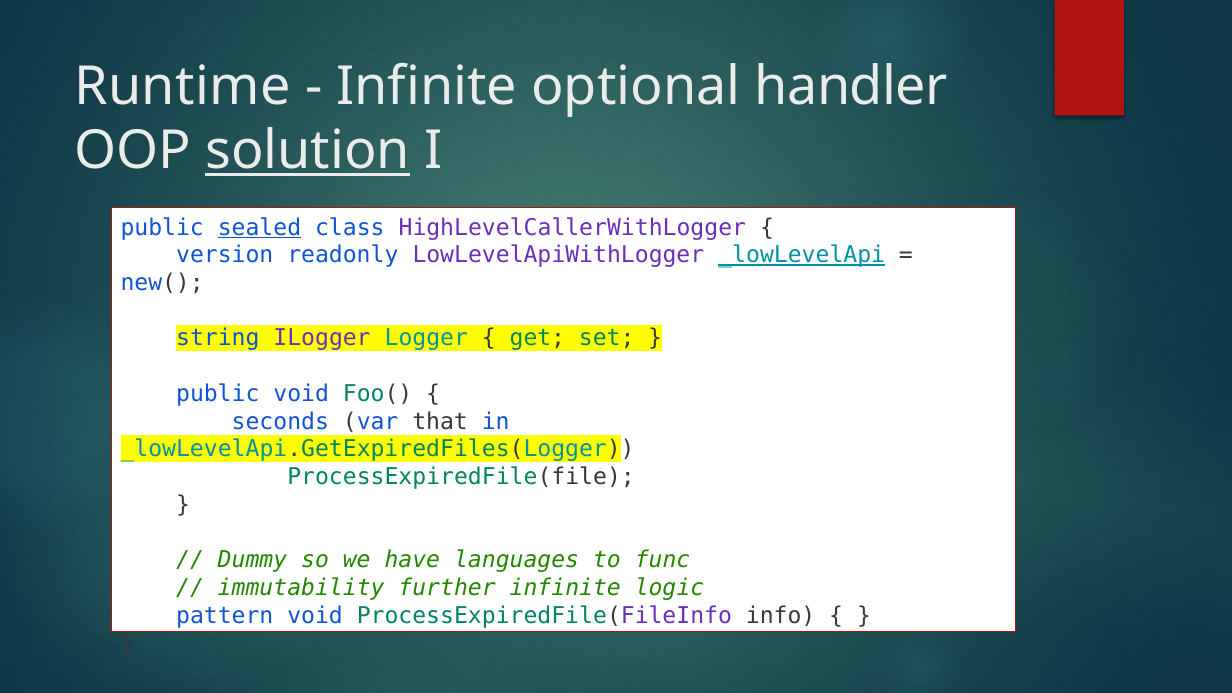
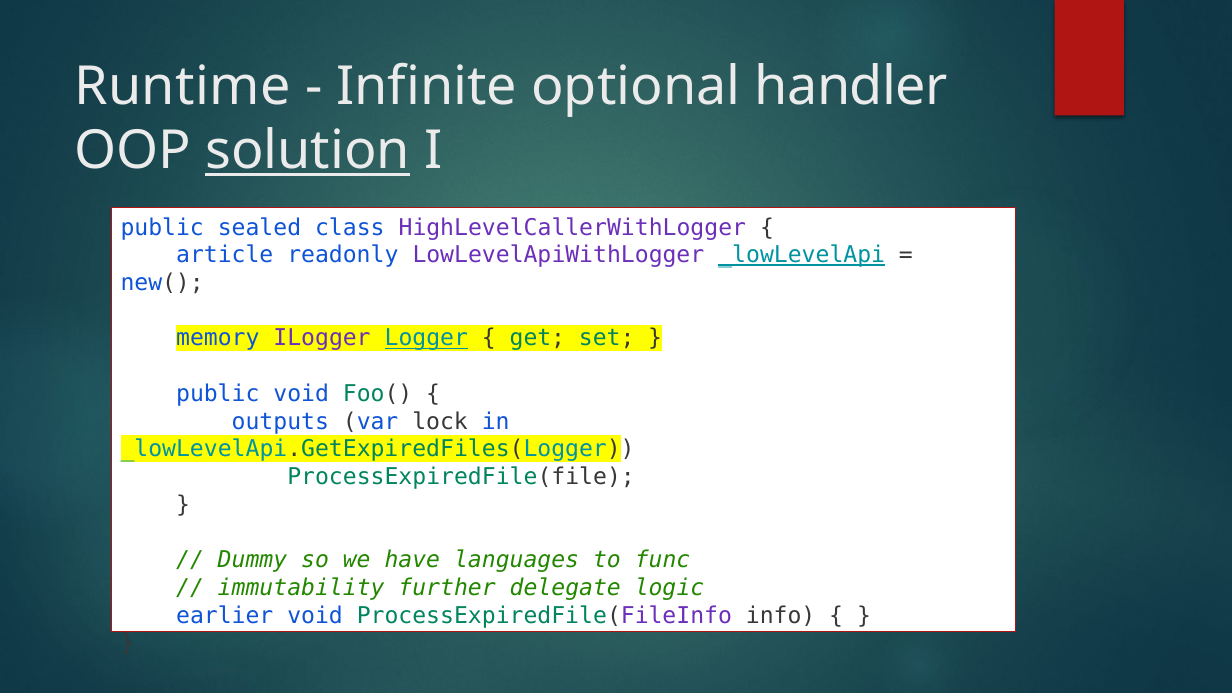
sealed underline: present -> none (259, 227)
version: version -> article (225, 255)
string: string -> memory (218, 338)
Logger underline: none -> present (426, 338)
seconds: seconds -> outputs (280, 421)
that: that -> lock (440, 421)
further infinite: infinite -> delegate (565, 588)
pattern: pattern -> earlier (225, 616)
